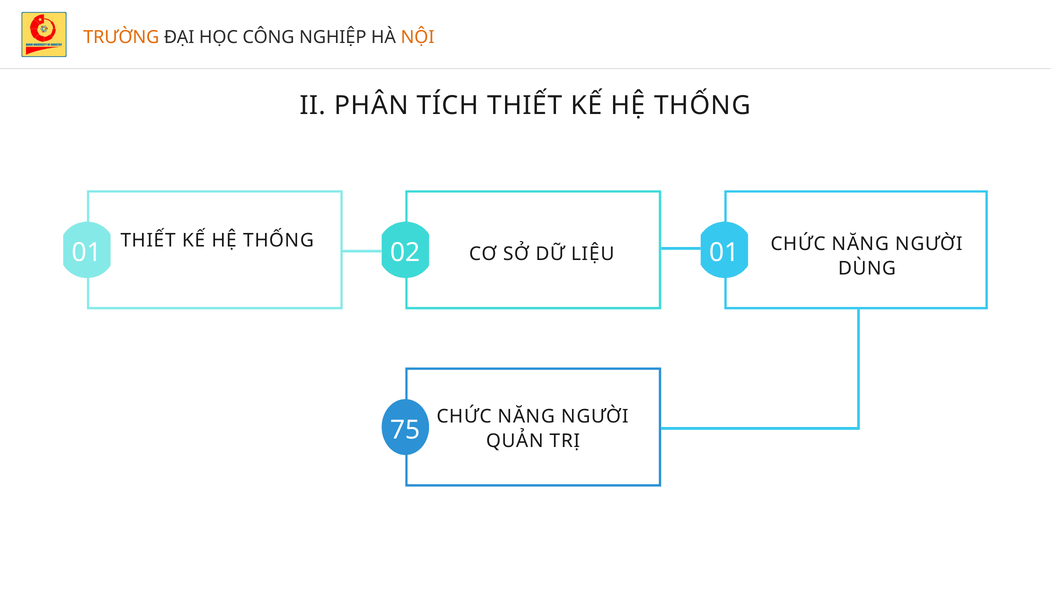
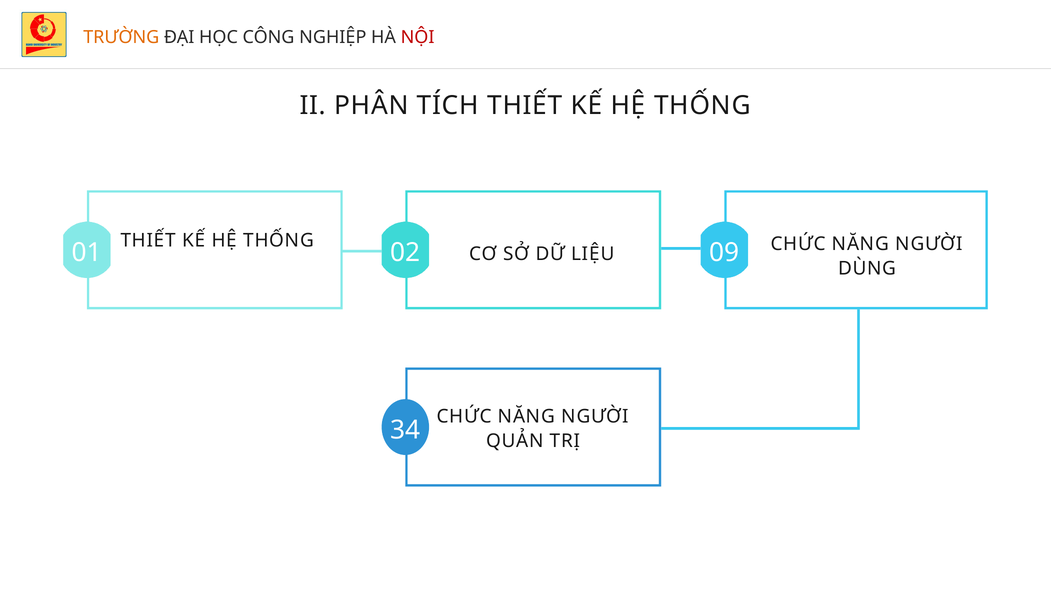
NỘI colour: orange -> red (418, 37)
LIỆU 01: 01 -> 09 (724, 253)
75: 75 -> 34 (405, 430)
